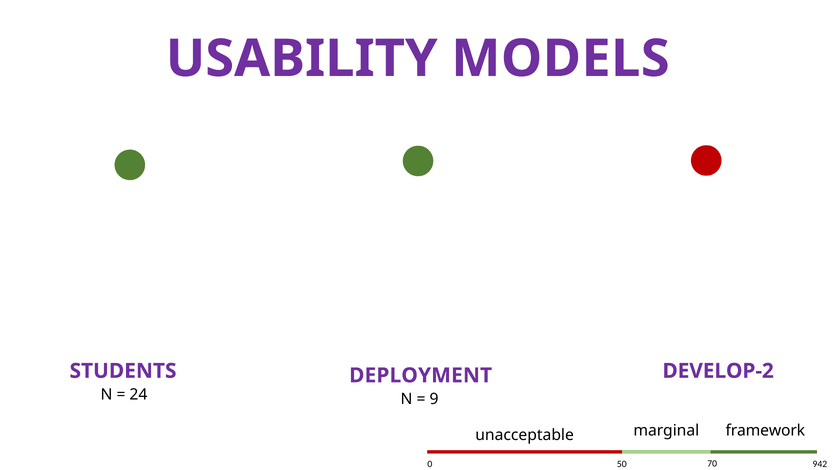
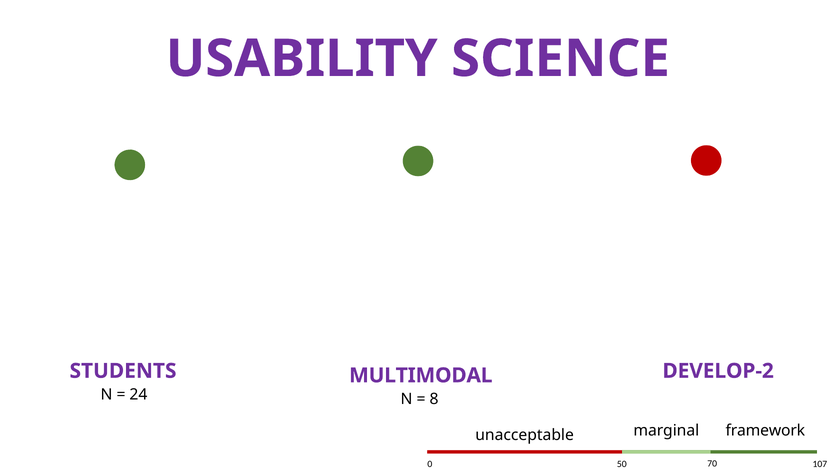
MODELS: MODELS -> SCIENCE (561, 59)
DEPLOYMENT: DEPLOYMENT -> MULTIMODAL (421, 376)
9: 9 -> 8 (434, 399)
942: 942 -> 107 (820, 464)
